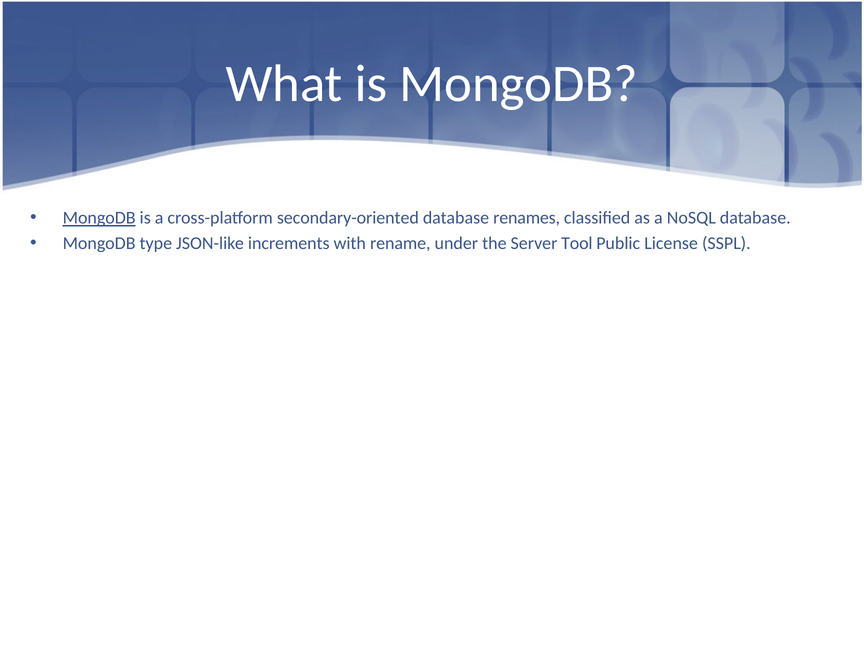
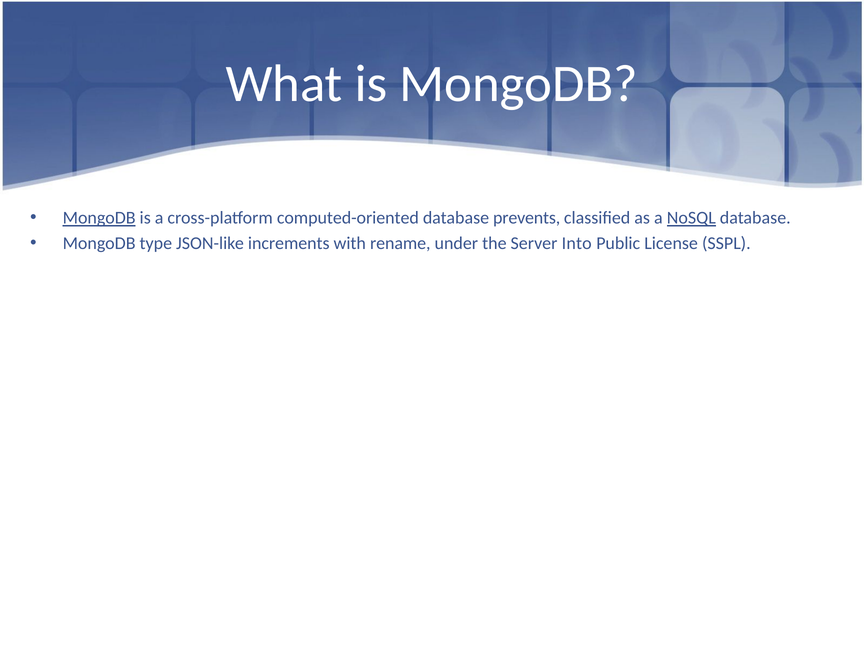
secondary-oriented: secondary-oriented -> computed-oriented (348, 218)
renames: renames -> prevents (527, 218)
NoSQL underline: none -> present (691, 218)
Tool: Tool -> Into (577, 243)
